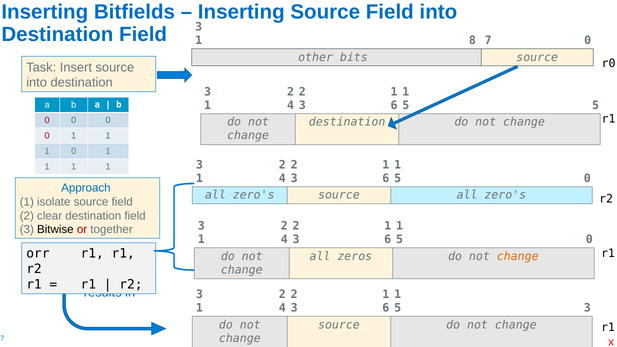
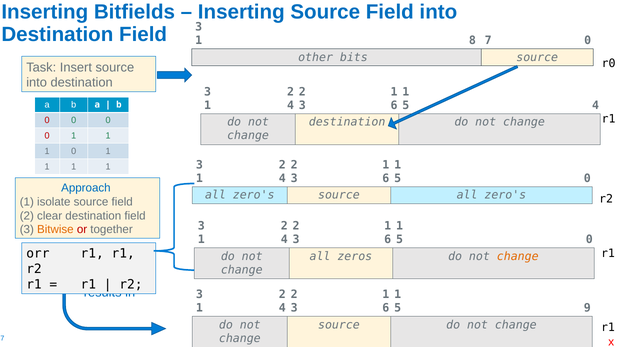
5: 5 -> 4 (596, 105)
Bitwise colour: black -> orange (55, 230)
5 3: 3 -> 9 (587, 308)
